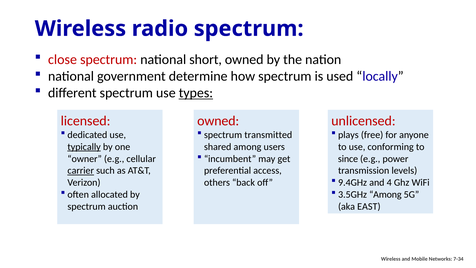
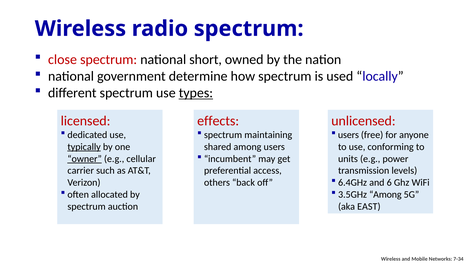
owned: owned -> effects (218, 121)
transmitted: transmitted -> maintaining (268, 135)
plays: plays -> users (348, 135)
owner underline: none -> present (85, 159)
since: since -> units (348, 159)
carrier underline: present -> none (81, 171)
9.4GHz: 9.4GHz -> 6.4GHz (353, 182)
4: 4 -> 6 (389, 182)
